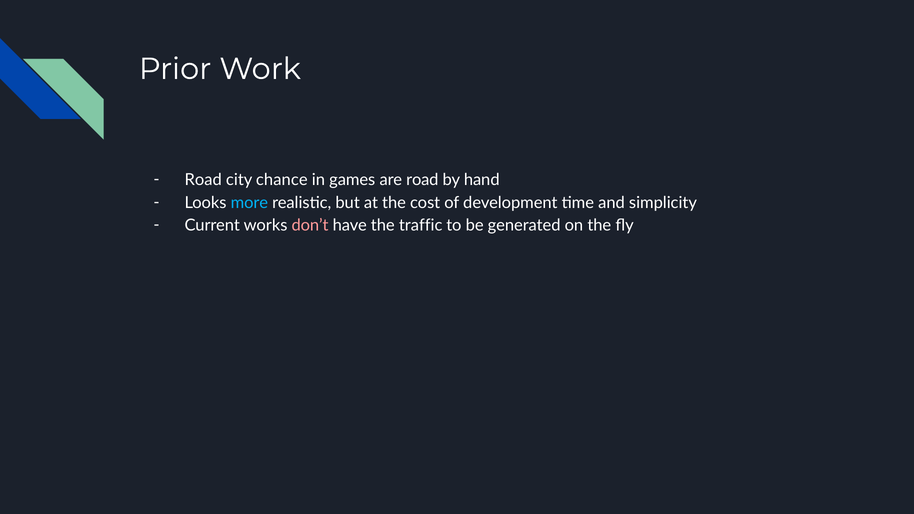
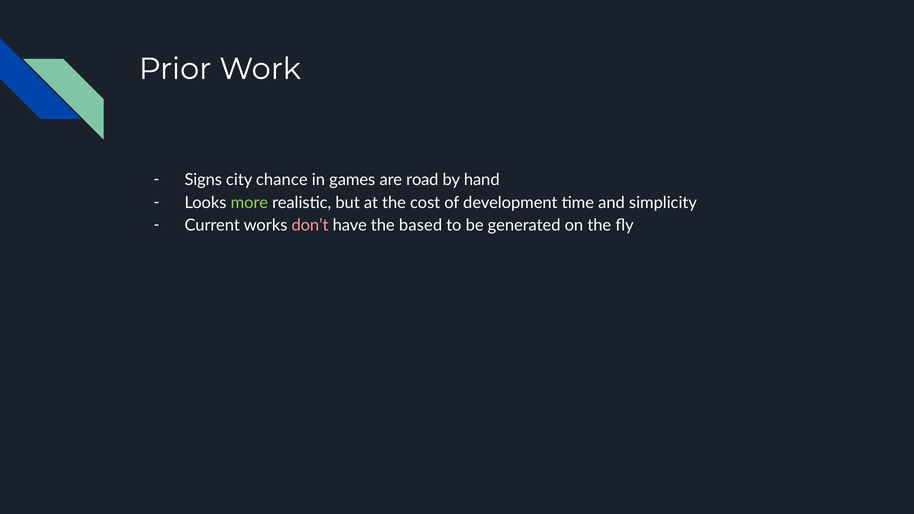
Road: Road -> Signs (203, 180)
more colour: light blue -> light green (249, 203)
traffic: traffic -> based (421, 225)
